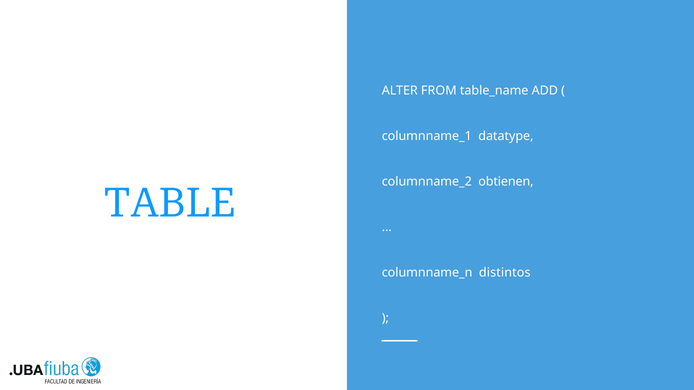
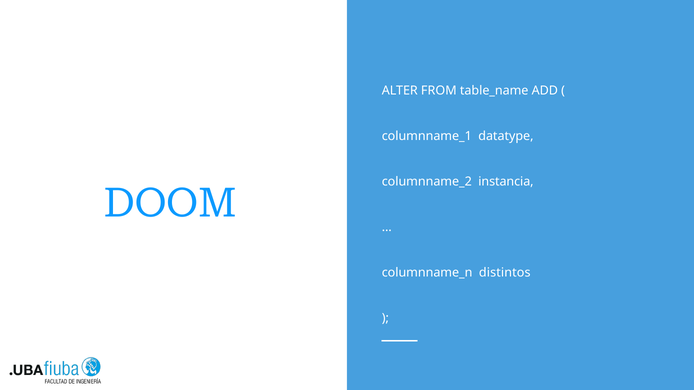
obtienen: obtienen -> instancia (506, 182)
TABLE: TABLE -> DOOM (170, 204)
